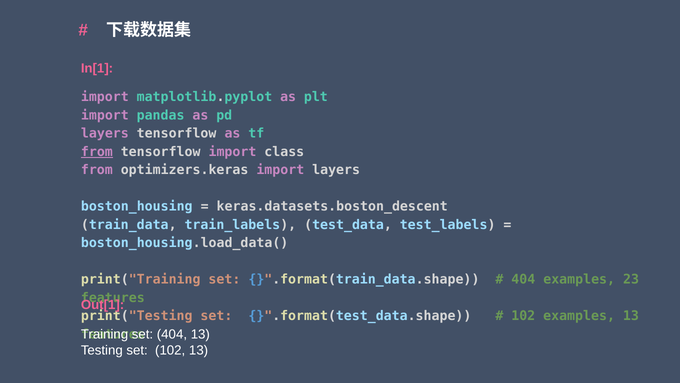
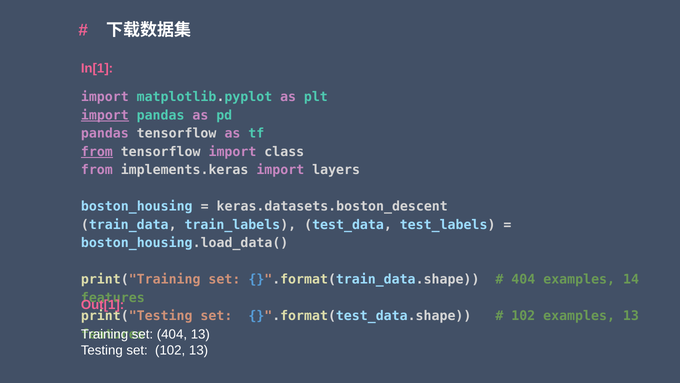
import underline: none -> present (105, 115)
layers: layers -> pandas (105, 133)
optimizers.keras: optimizers.keras -> implements.keras (185, 170)
23: 23 -> 14 (631, 279)
